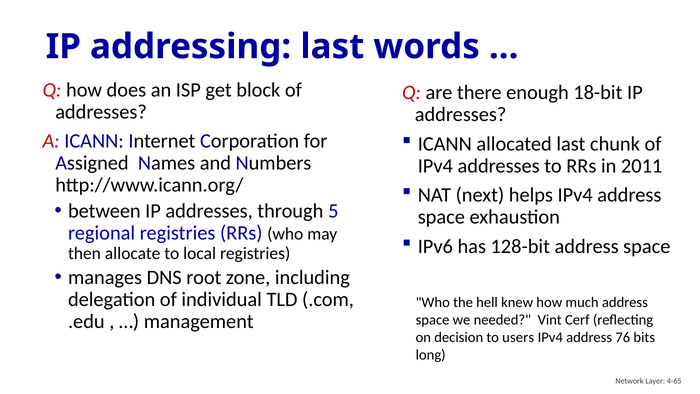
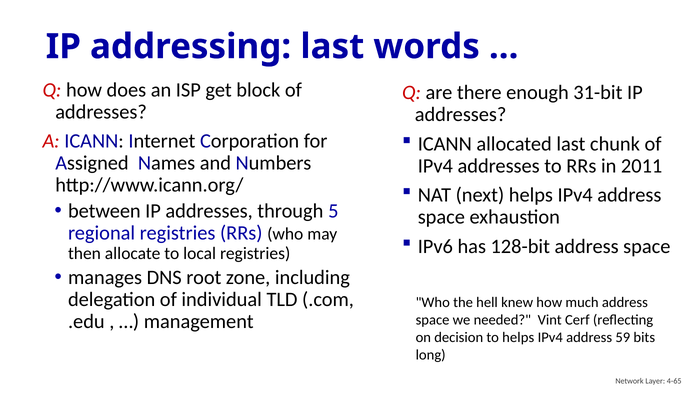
18-bit: 18-bit -> 31-bit (598, 92)
to users: users -> helps (518, 337)
76: 76 -> 59 (623, 337)
